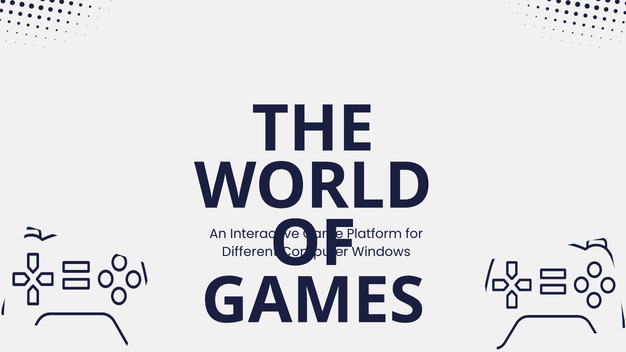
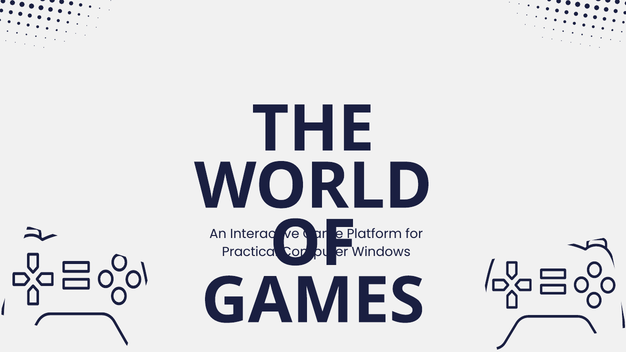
Different: Different -> Practical (250, 252)
